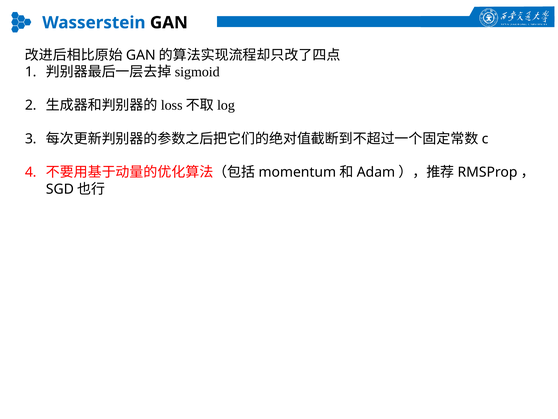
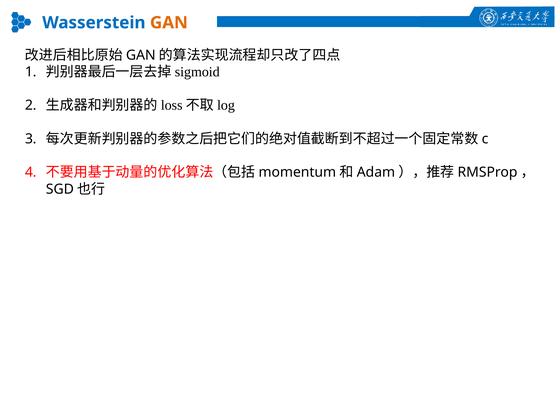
GAN colour: black -> orange (169, 23)
